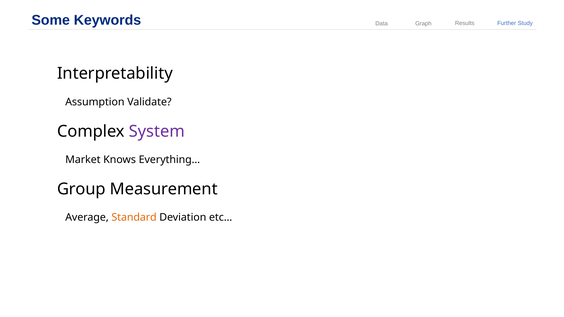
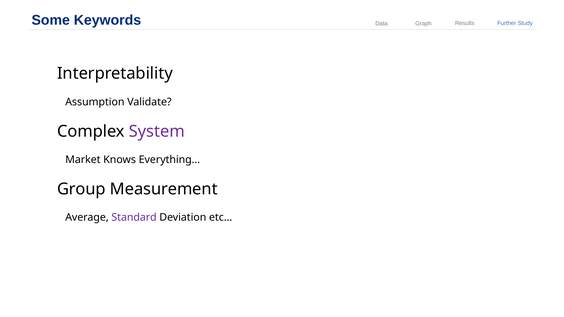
Standard colour: orange -> purple (134, 218)
